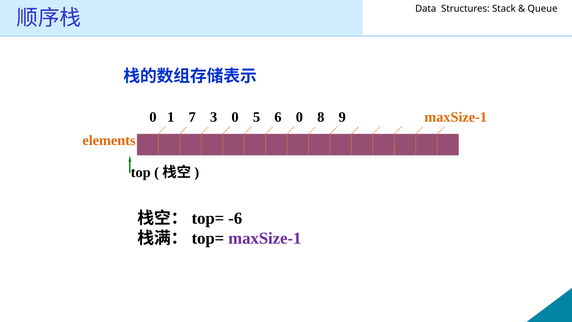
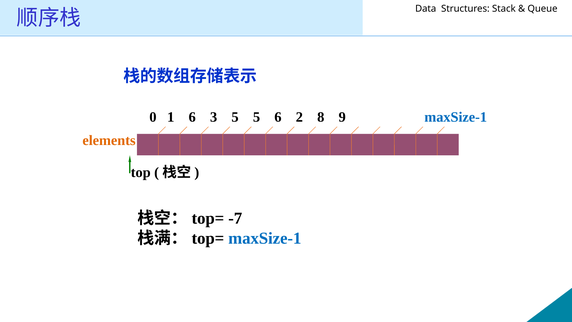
1 7: 7 -> 6 (192, 117)
3 0: 0 -> 5 (235, 117)
6 0: 0 -> 2 (299, 117)
maxSize-1 colour: orange -> blue (456, 117)
-6: -6 -> -7 (235, 218)
maxSize-1 colour: purple -> blue (265, 238)
